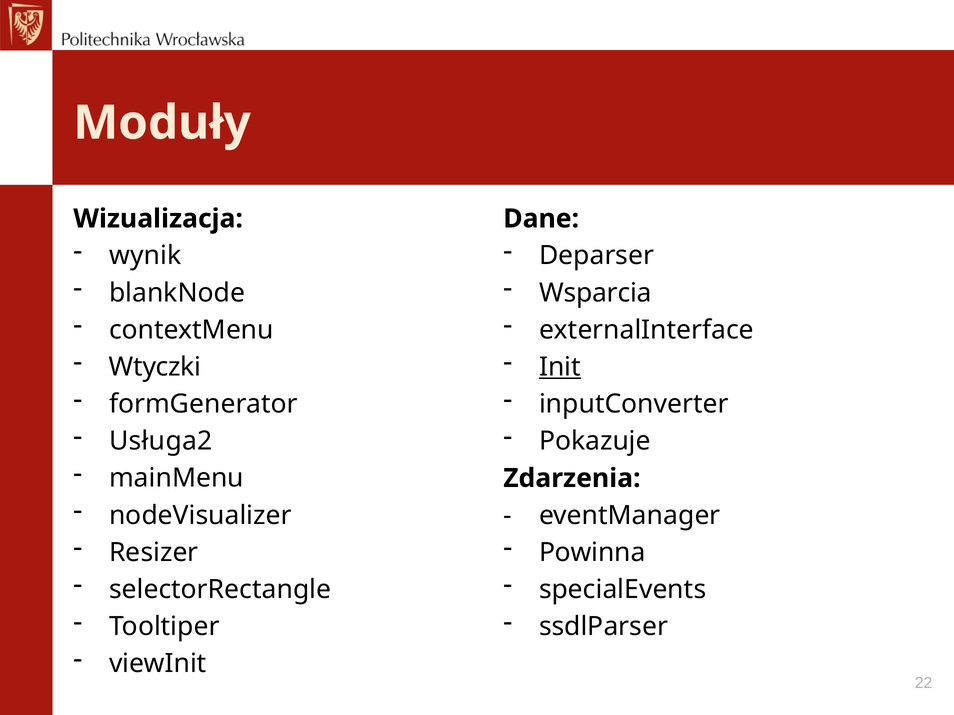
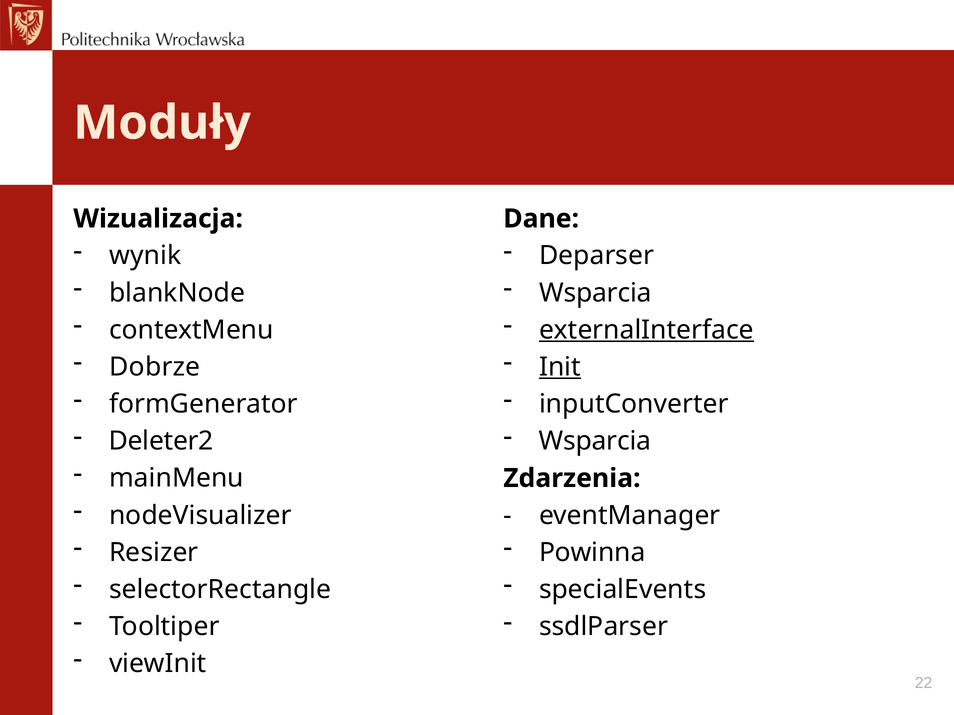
externalInterface underline: none -> present (646, 330)
Wtyczki: Wtyczki -> Dobrze (155, 367)
Usługa2: Usługa2 -> Deleter2 (161, 441)
Pokazuje: Pokazuje -> Wsparcia (595, 441)
